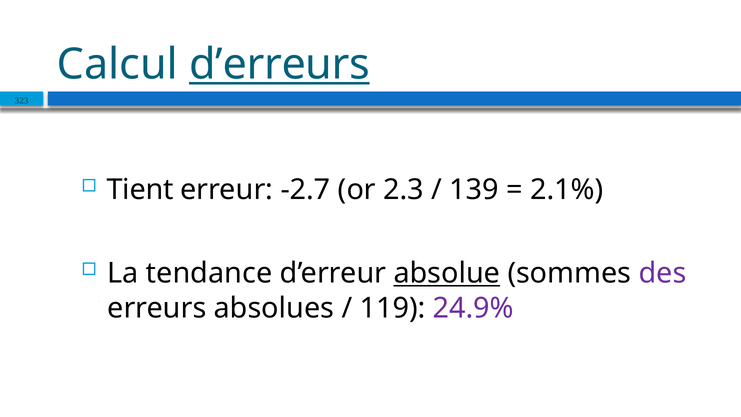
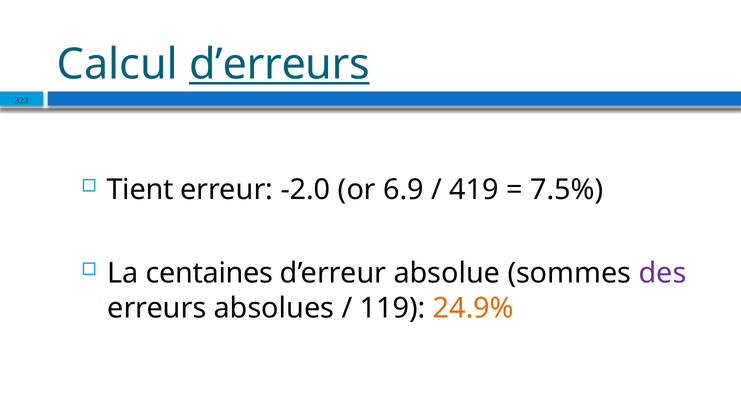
-2.7: -2.7 -> -2.0 (306, 190)
2.3: 2.3 -> 6.9 (404, 190)
139: 139 -> 419 (474, 190)
2.1%: 2.1% -> 7.5% (567, 190)
tendance: tendance -> centaines (209, 273)
absolue underline: present -> none (447, 273)
24.9% colour: purple -> orange (473, 308)
